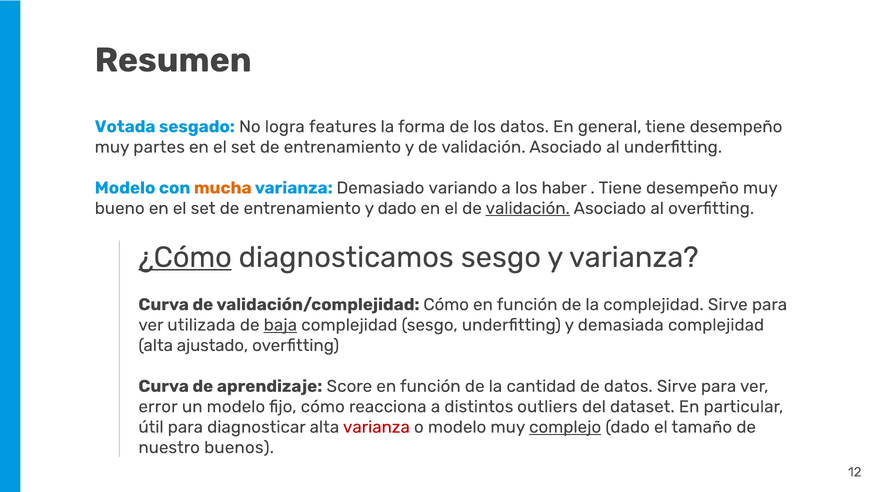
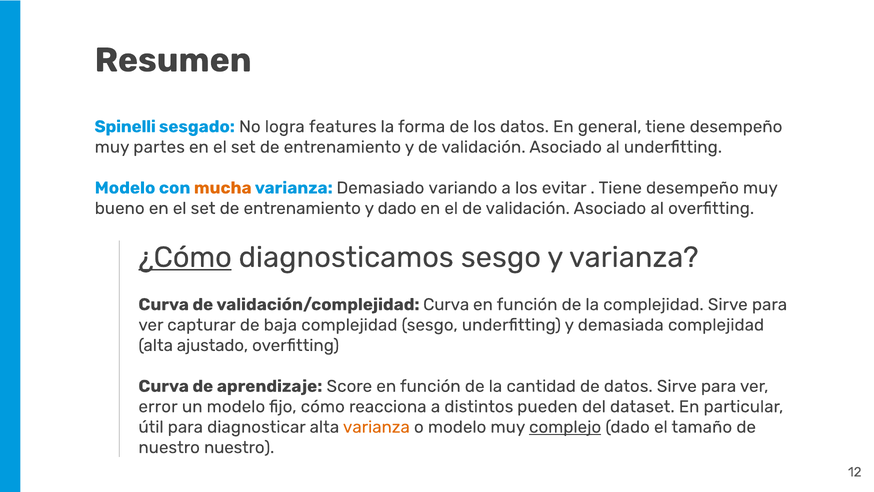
Votada: Votada -> Spinelli (125, 127)
haber: haber -> evitar (564, 188)
validación underline: present -> none (528, 208)
validación/complejidad Cómo: Cómo -> Curva (446, 304)
utilizada: utilizada -> capturar (201, 325)
baja underline: present -> none (280, 325)
outliers: outliers -> pueden (547, 406)
varianza colour: red -> orange (376, 427)
nuestro buenos: buenos -> nuestro (239, 447)
